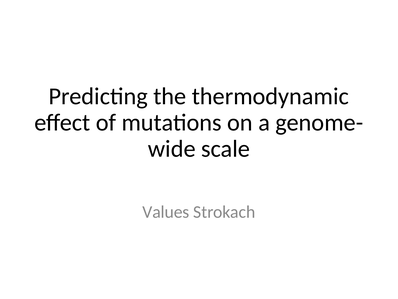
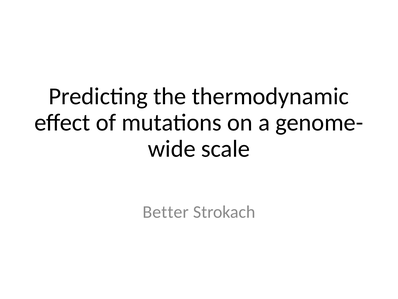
Values: Values -> Better (166, 212)
